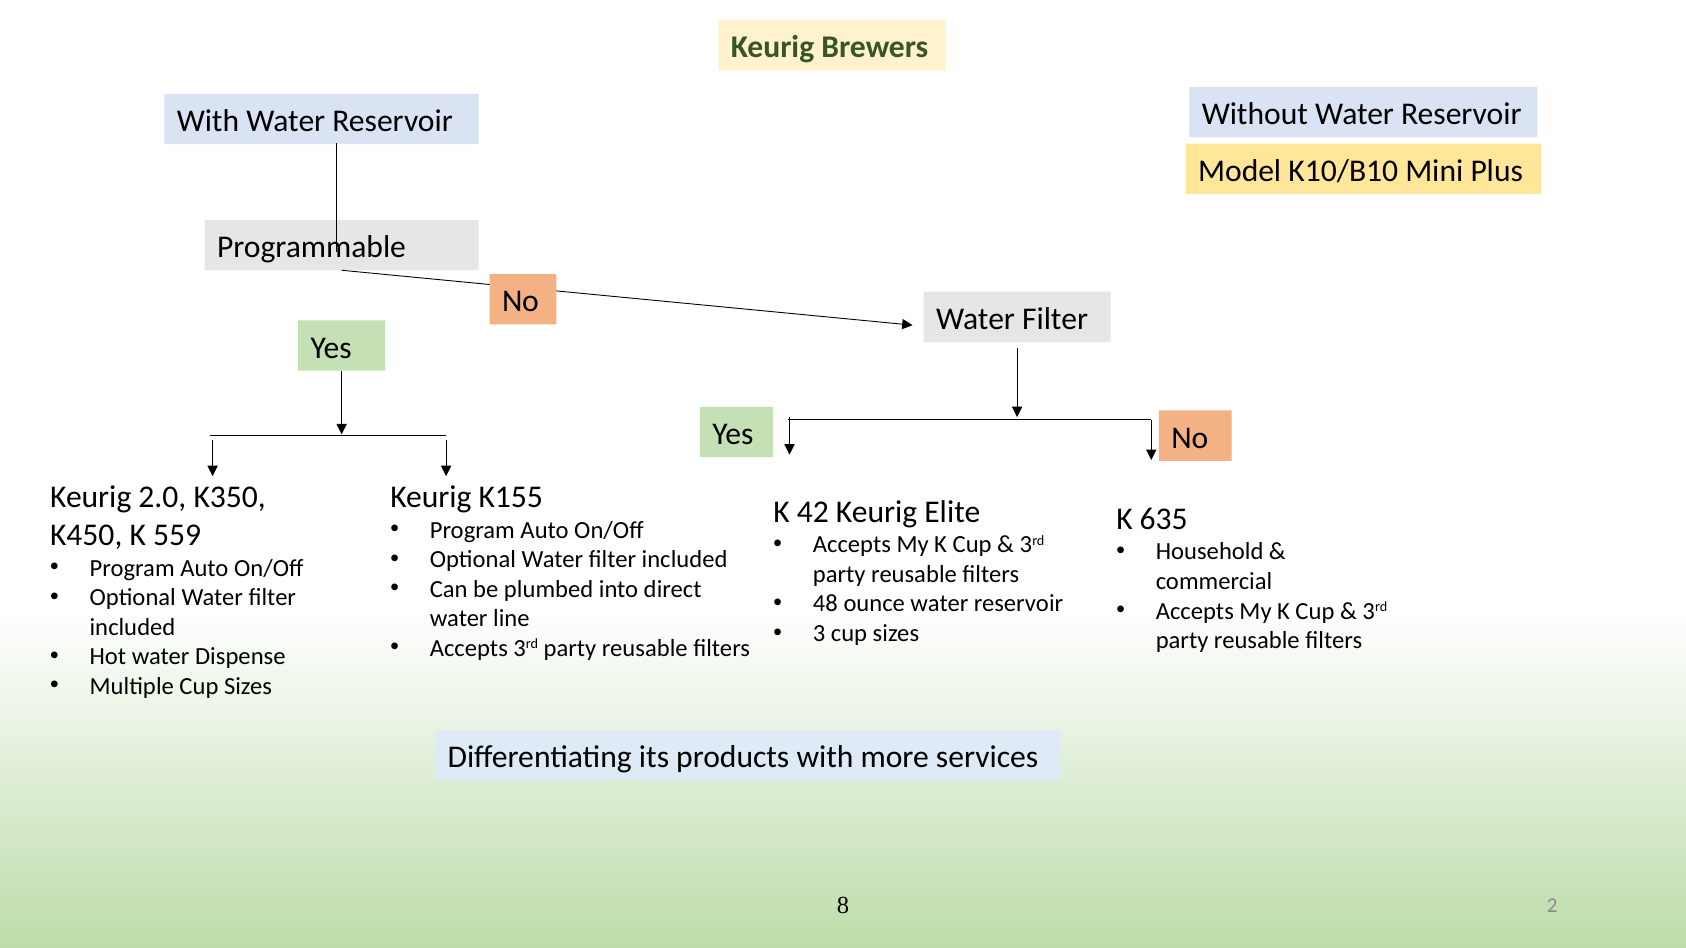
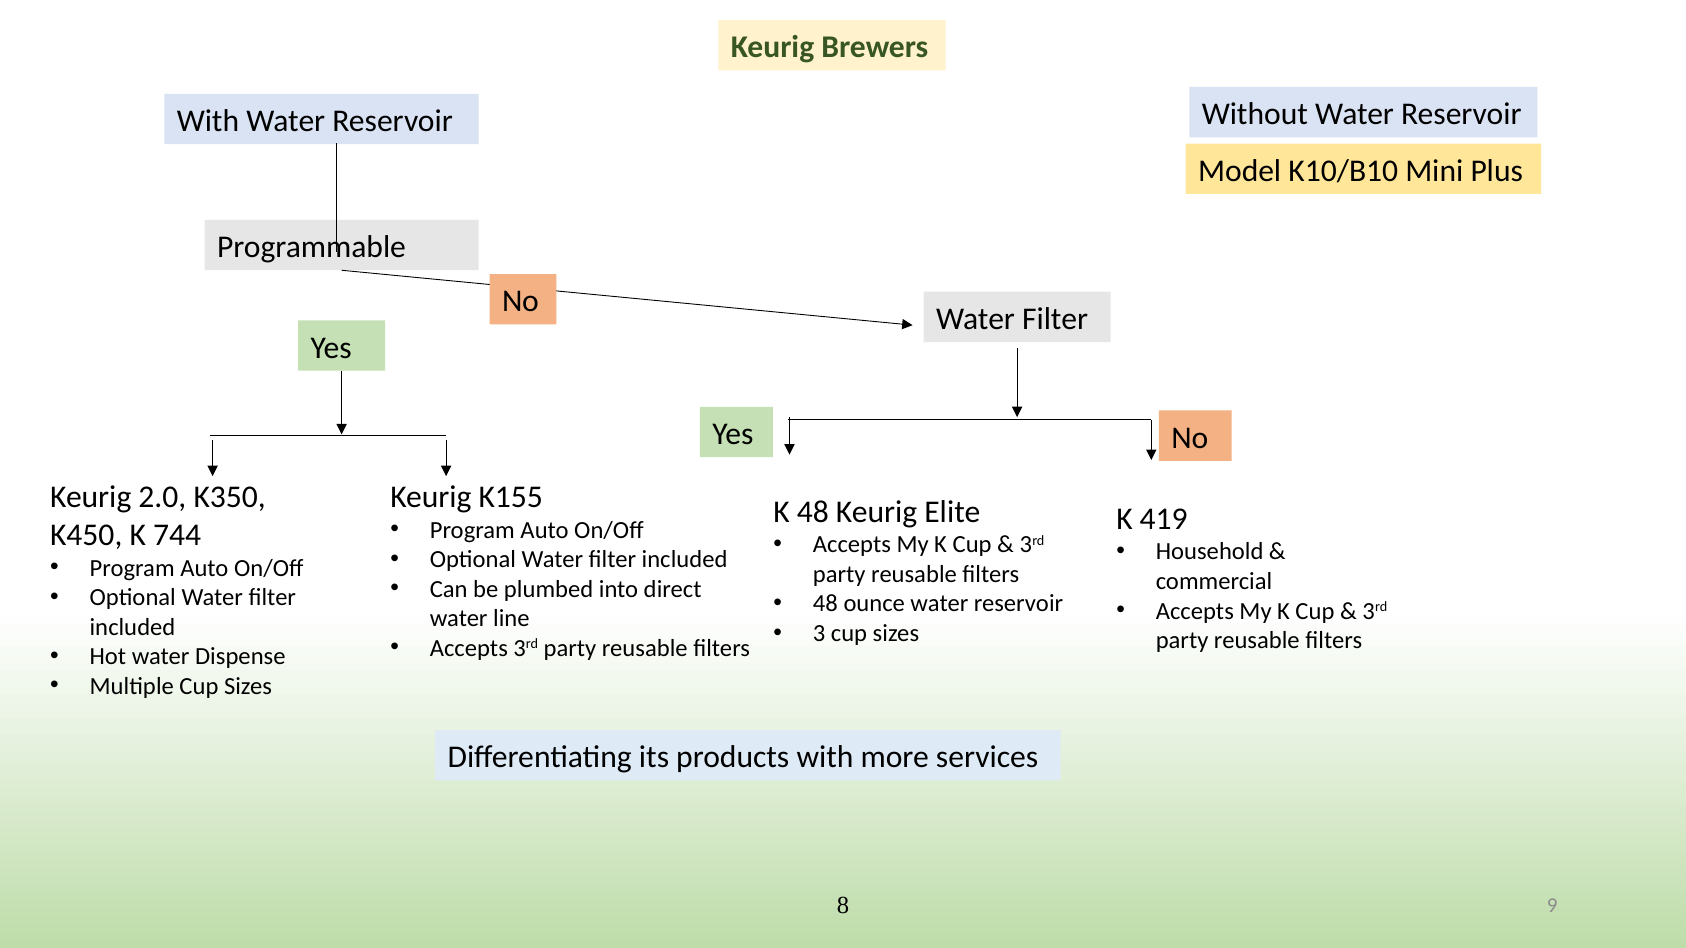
K 42: 42 -> 48 (813, 512)
635: 635 -> 419 (1164, 519)
559: 559 -> 744 (177, 535)
2: 2 -> 9 (1552, 905)
